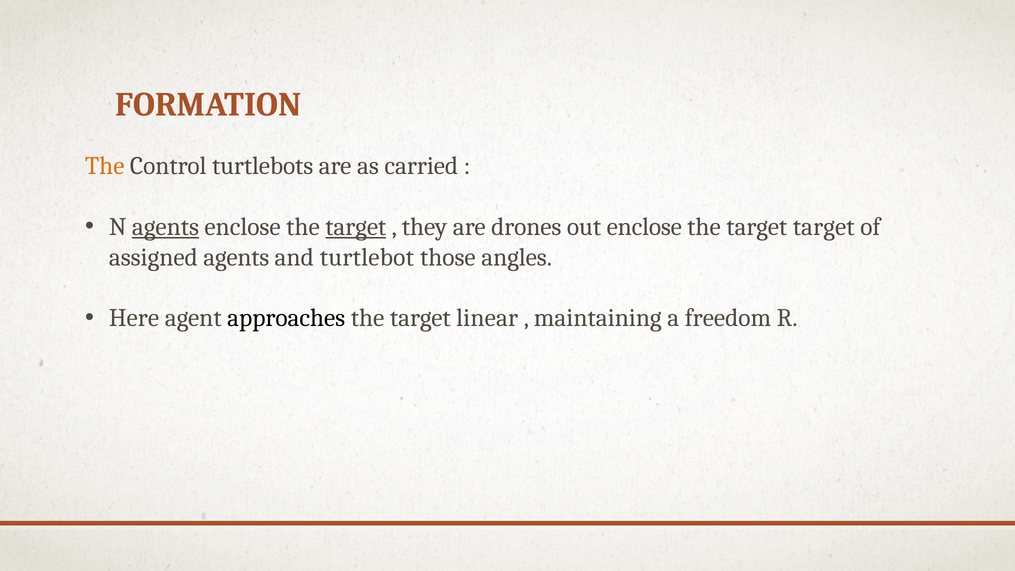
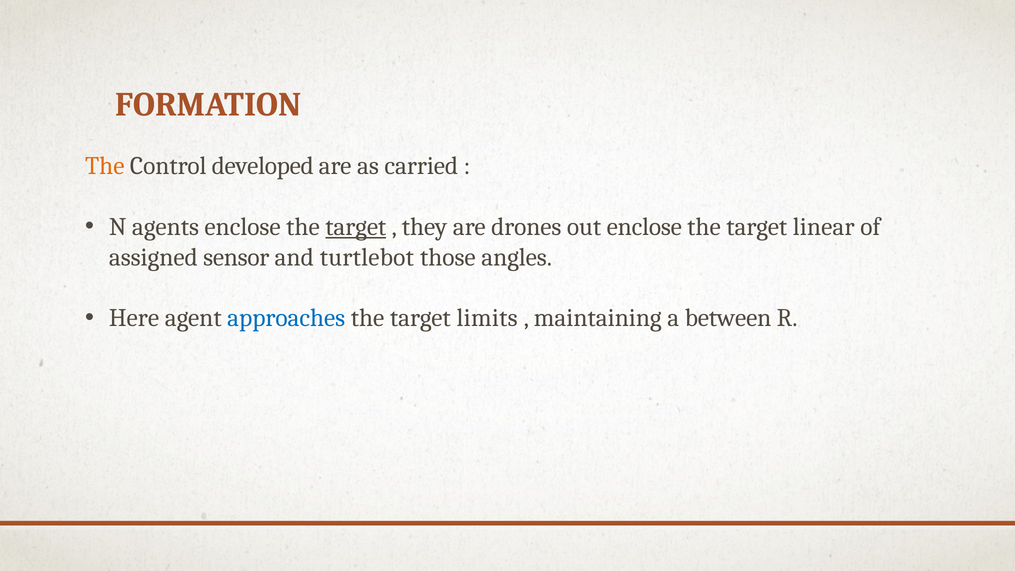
turtlebots: turtlebots -> developed (263, 166)
agents underline: present -> none (165, 227)
target target: target -> linear (824, 227)
assigned agents: agents -> sensor (236, 257)
approaches colour: black -> blue (286, 318)
linear: linear -> limits (487, 318)
freedom: freedom -> between (728, 318)
